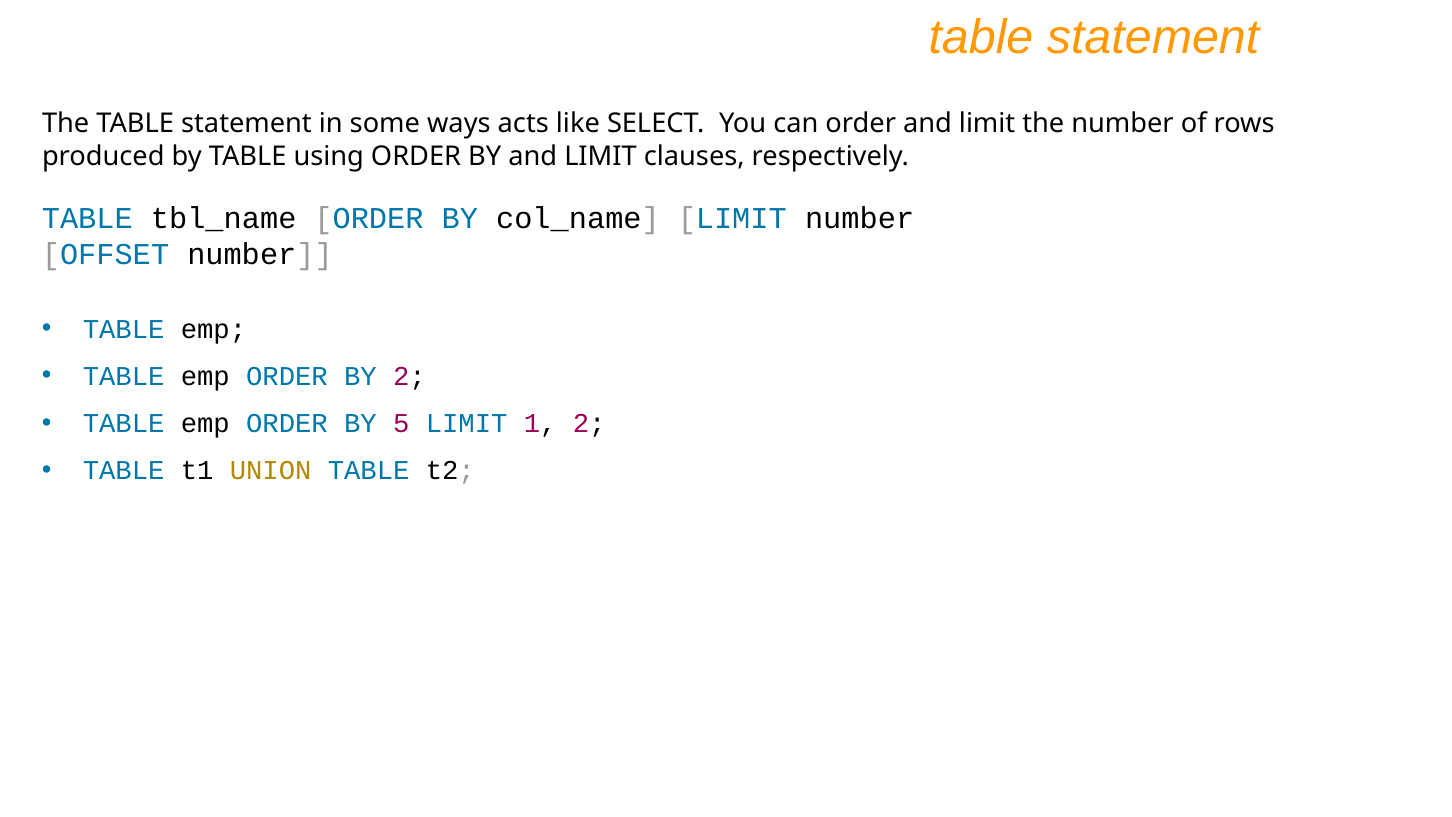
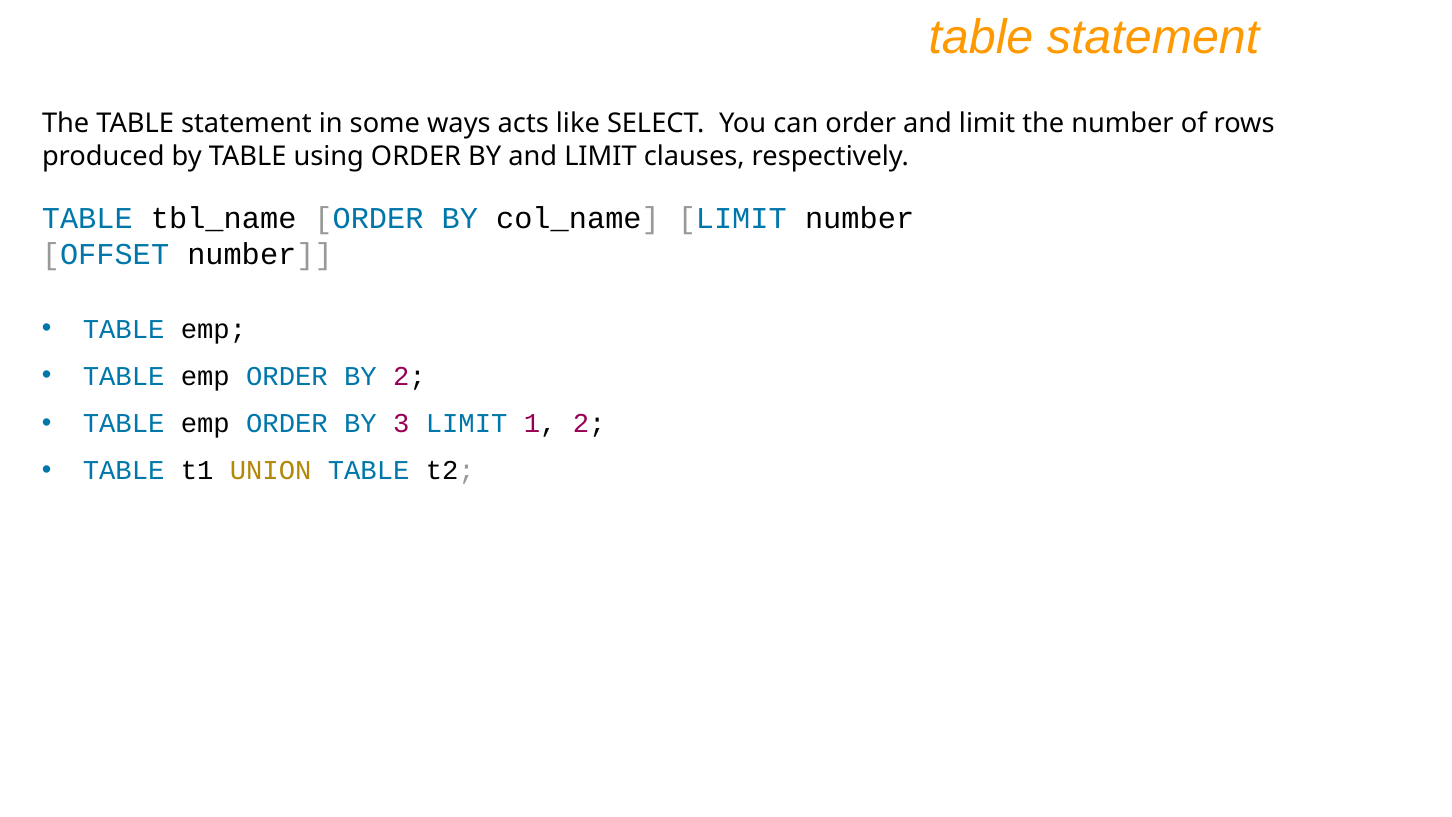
5: 5 -> 3 (401, 423)
